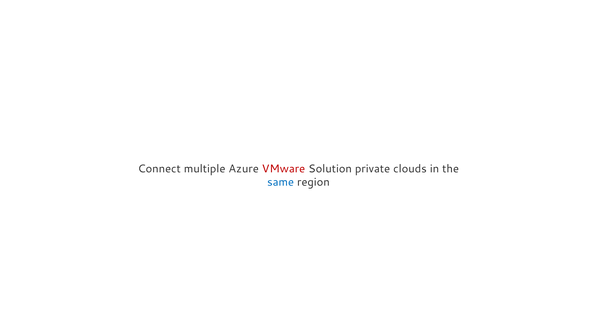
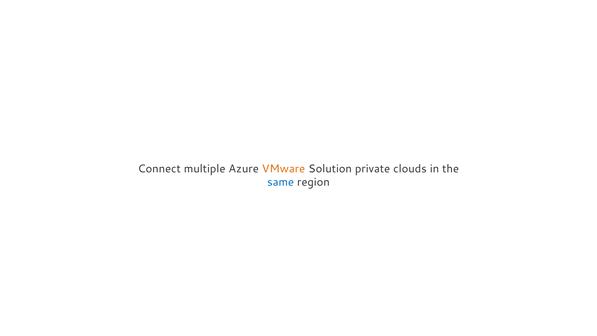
VMware colour: red -> orange (283, 169)
